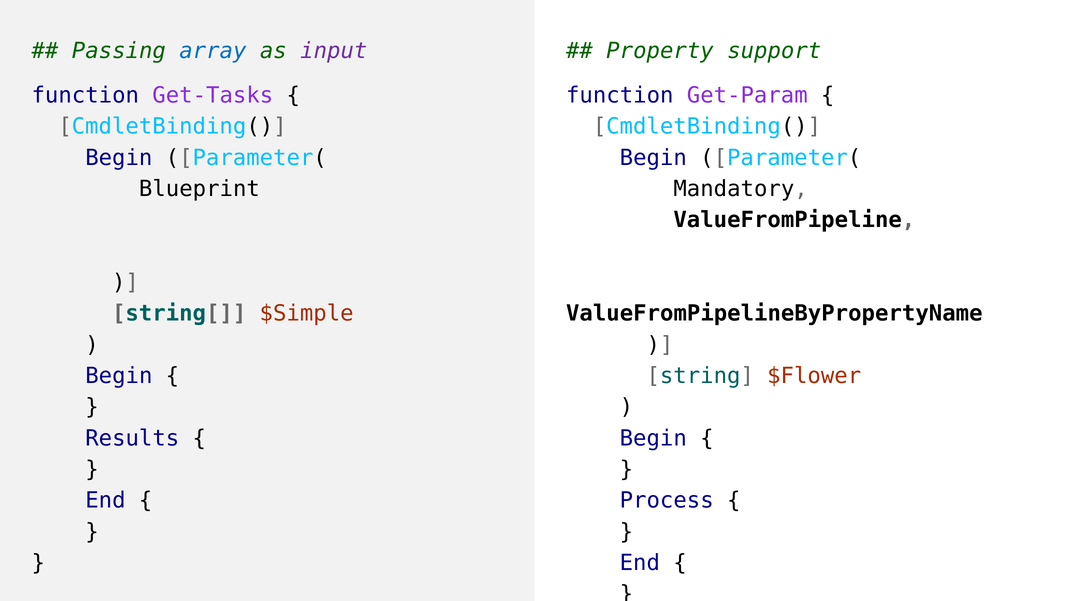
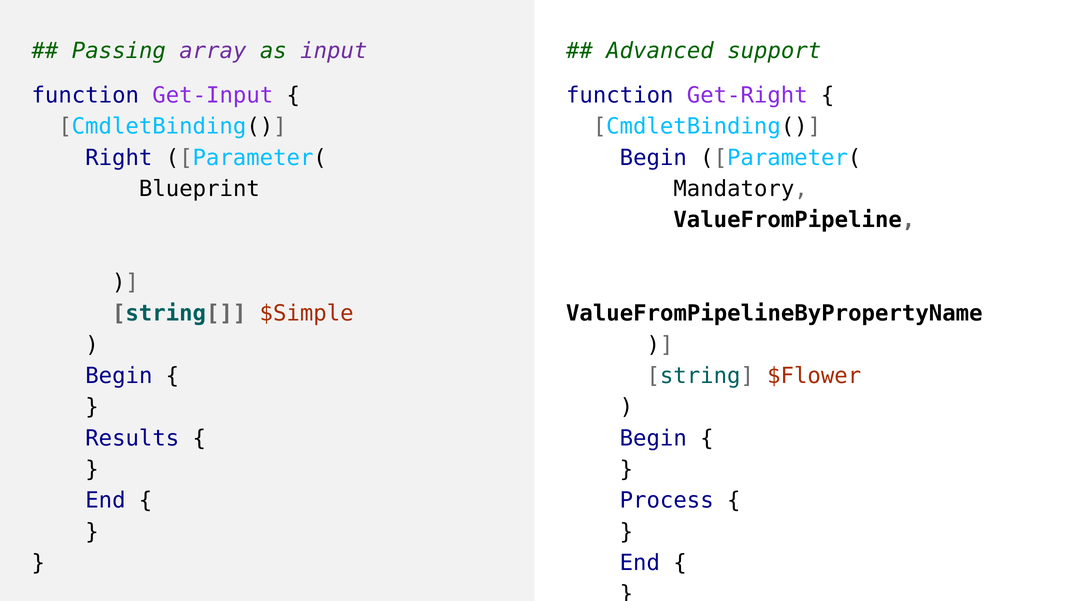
array colour: blue -> purple (213, 51)
Property: Property -> Advanced (660, 51)
Get-Tasks: Get-Tasks -> Get-Input (213, 95)
Get-Param: Get-Param -> Get-Right (747, 95)
Begin: Begin -> Right (119, 158)
